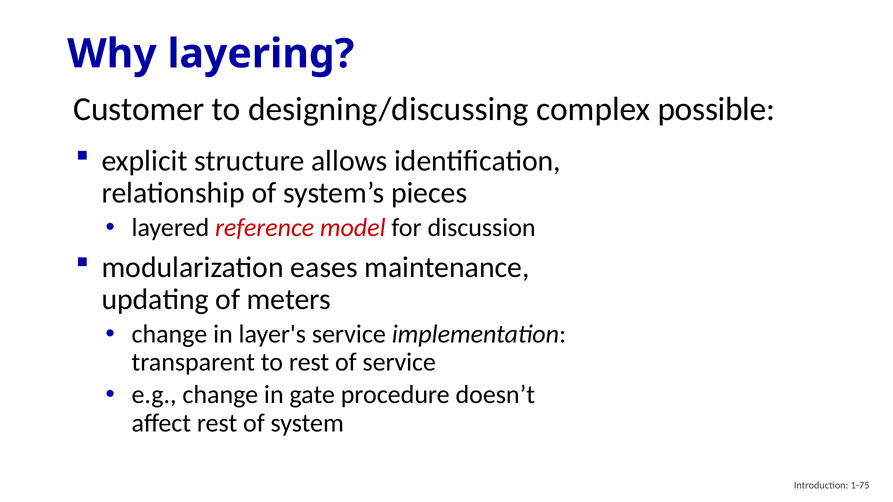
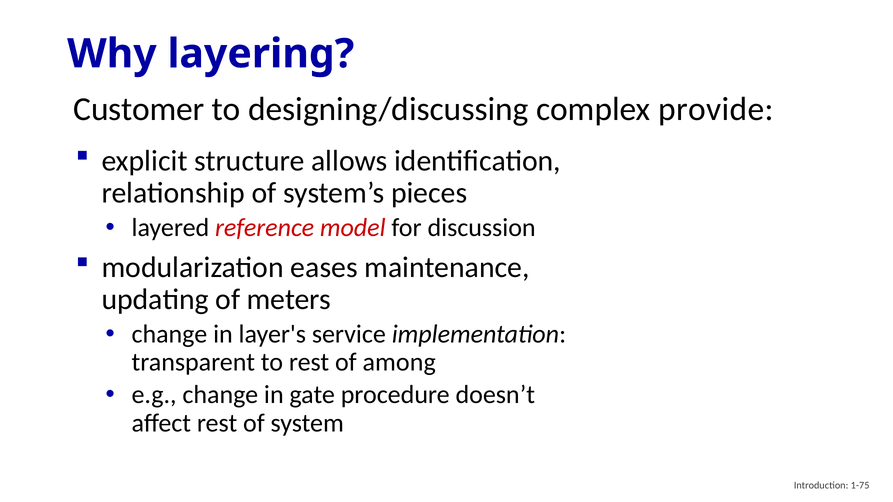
possible: possible -> provide (716, 109)
of service: service -> among (399, 362)
